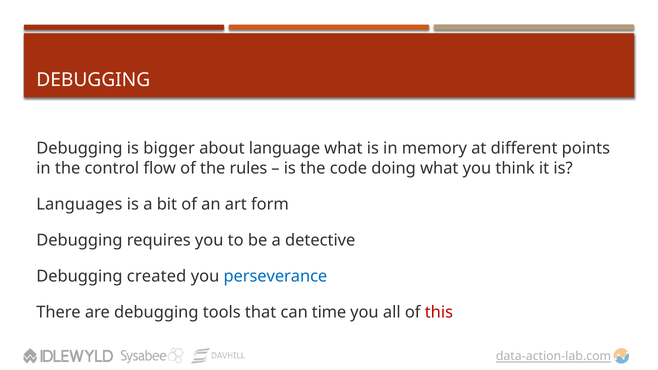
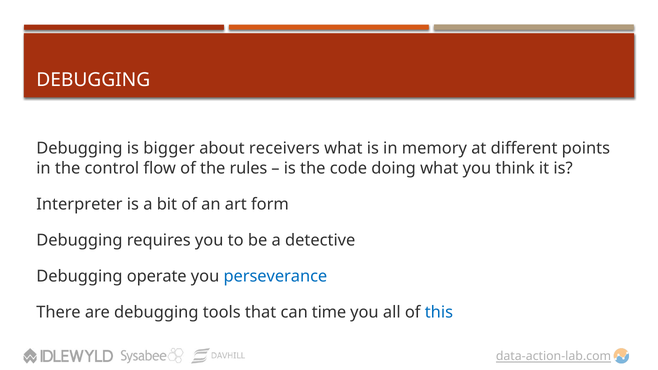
language: language -> receivers (284, 149)
Languages: Languages -> Interpreter (79, 204)
created: created -> operate (157, 276)
this colour: red -> blue (439, 313)
